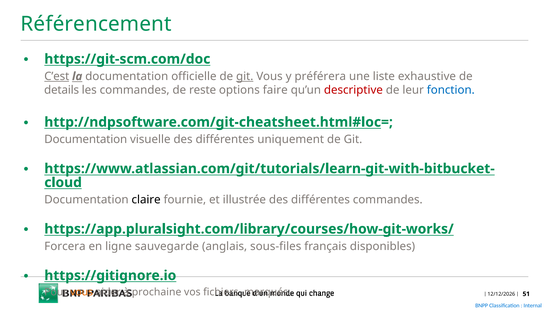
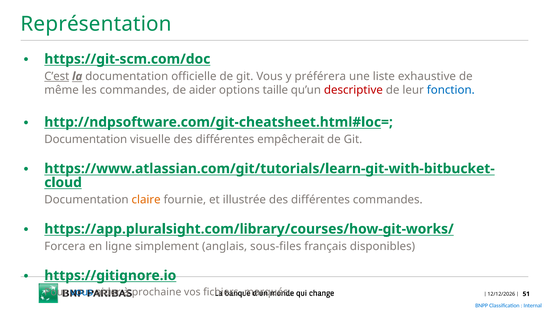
Référencement: Référencement -> Représentation (96, 24)
git underline: present -> none (245, 76)
details: details -> même (62, 90)
de reste: reste -> aider (203, 90)
faire: faire -> taille (275, 90)
uniquement: uniquement -> empêcherait (291, 139)
claire colour: black -> orange (146, 200)
sauvegarde: sauvegarde -> simplement (167, 246)
vous colour: orange -> blue (82, 292)
